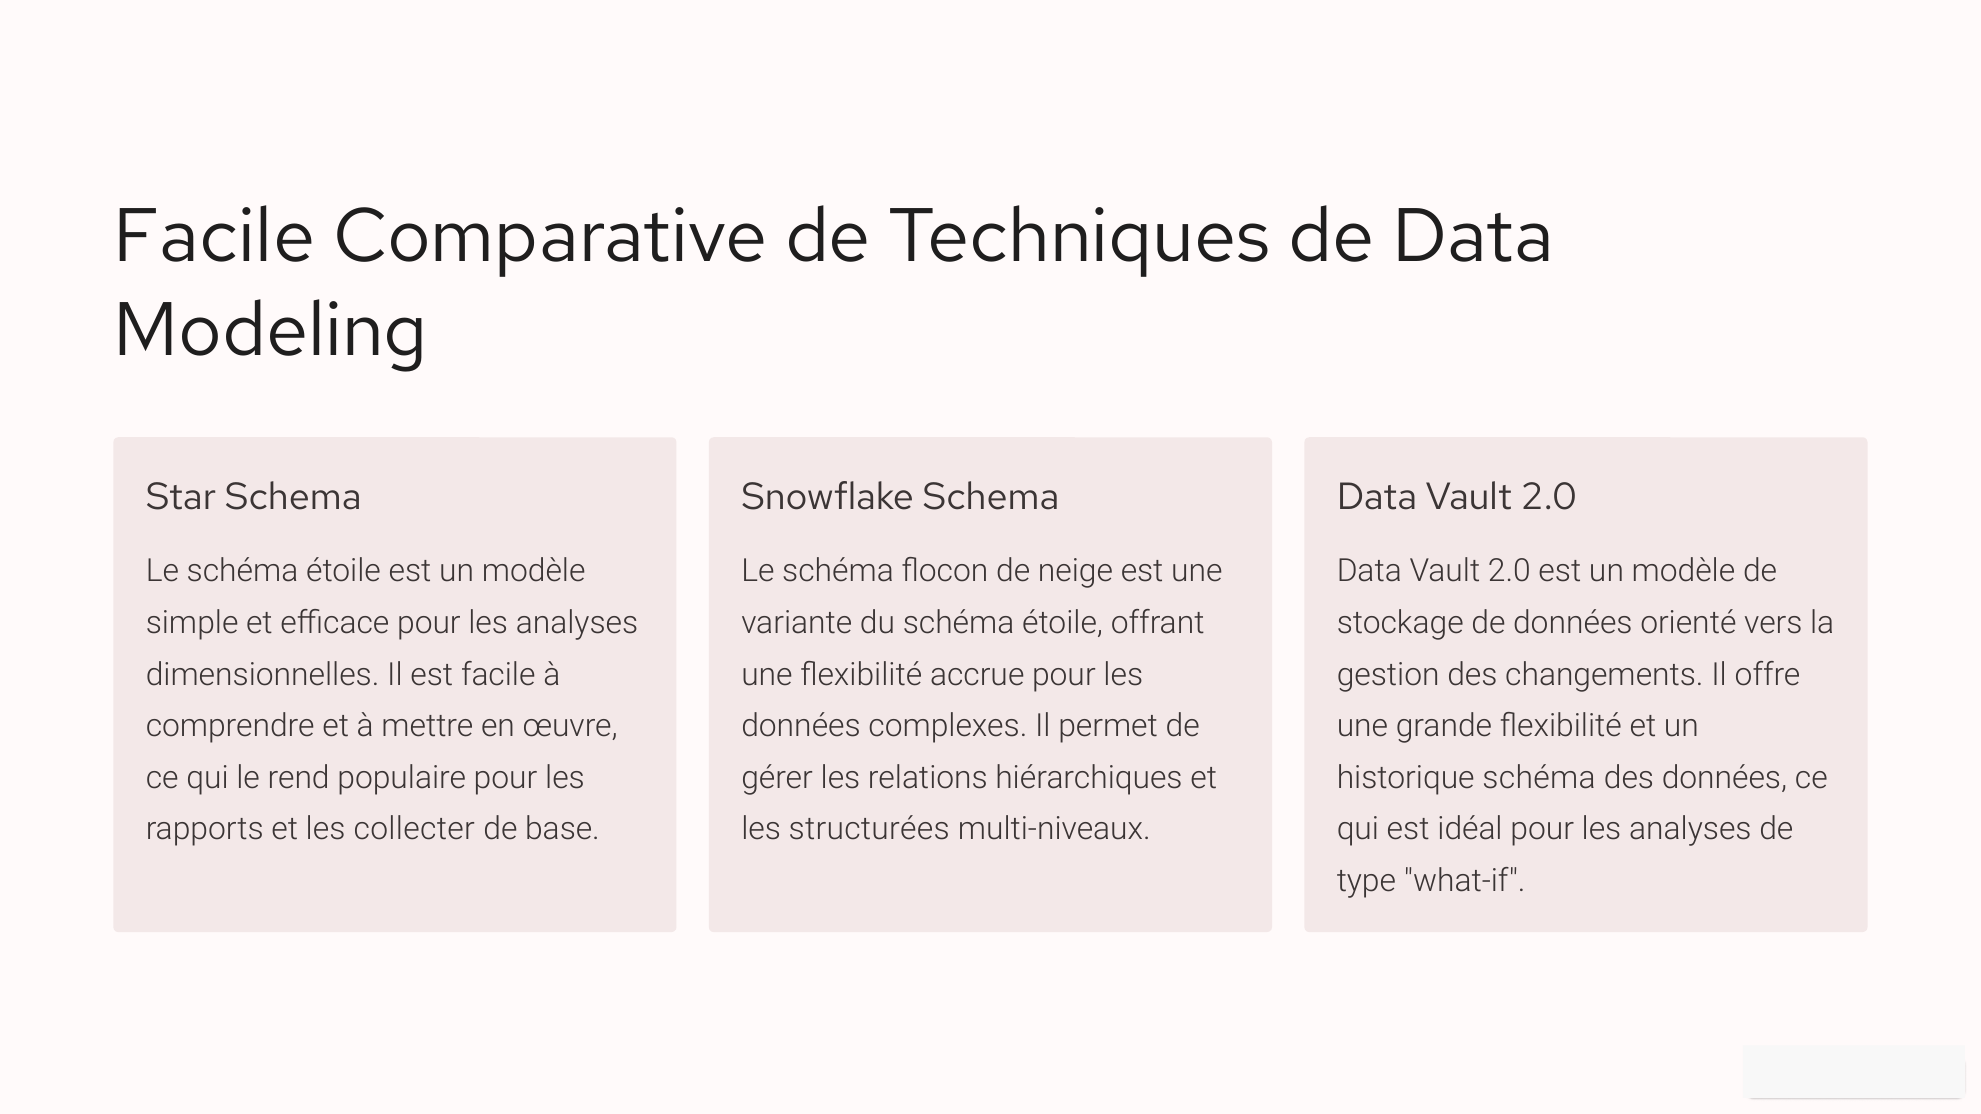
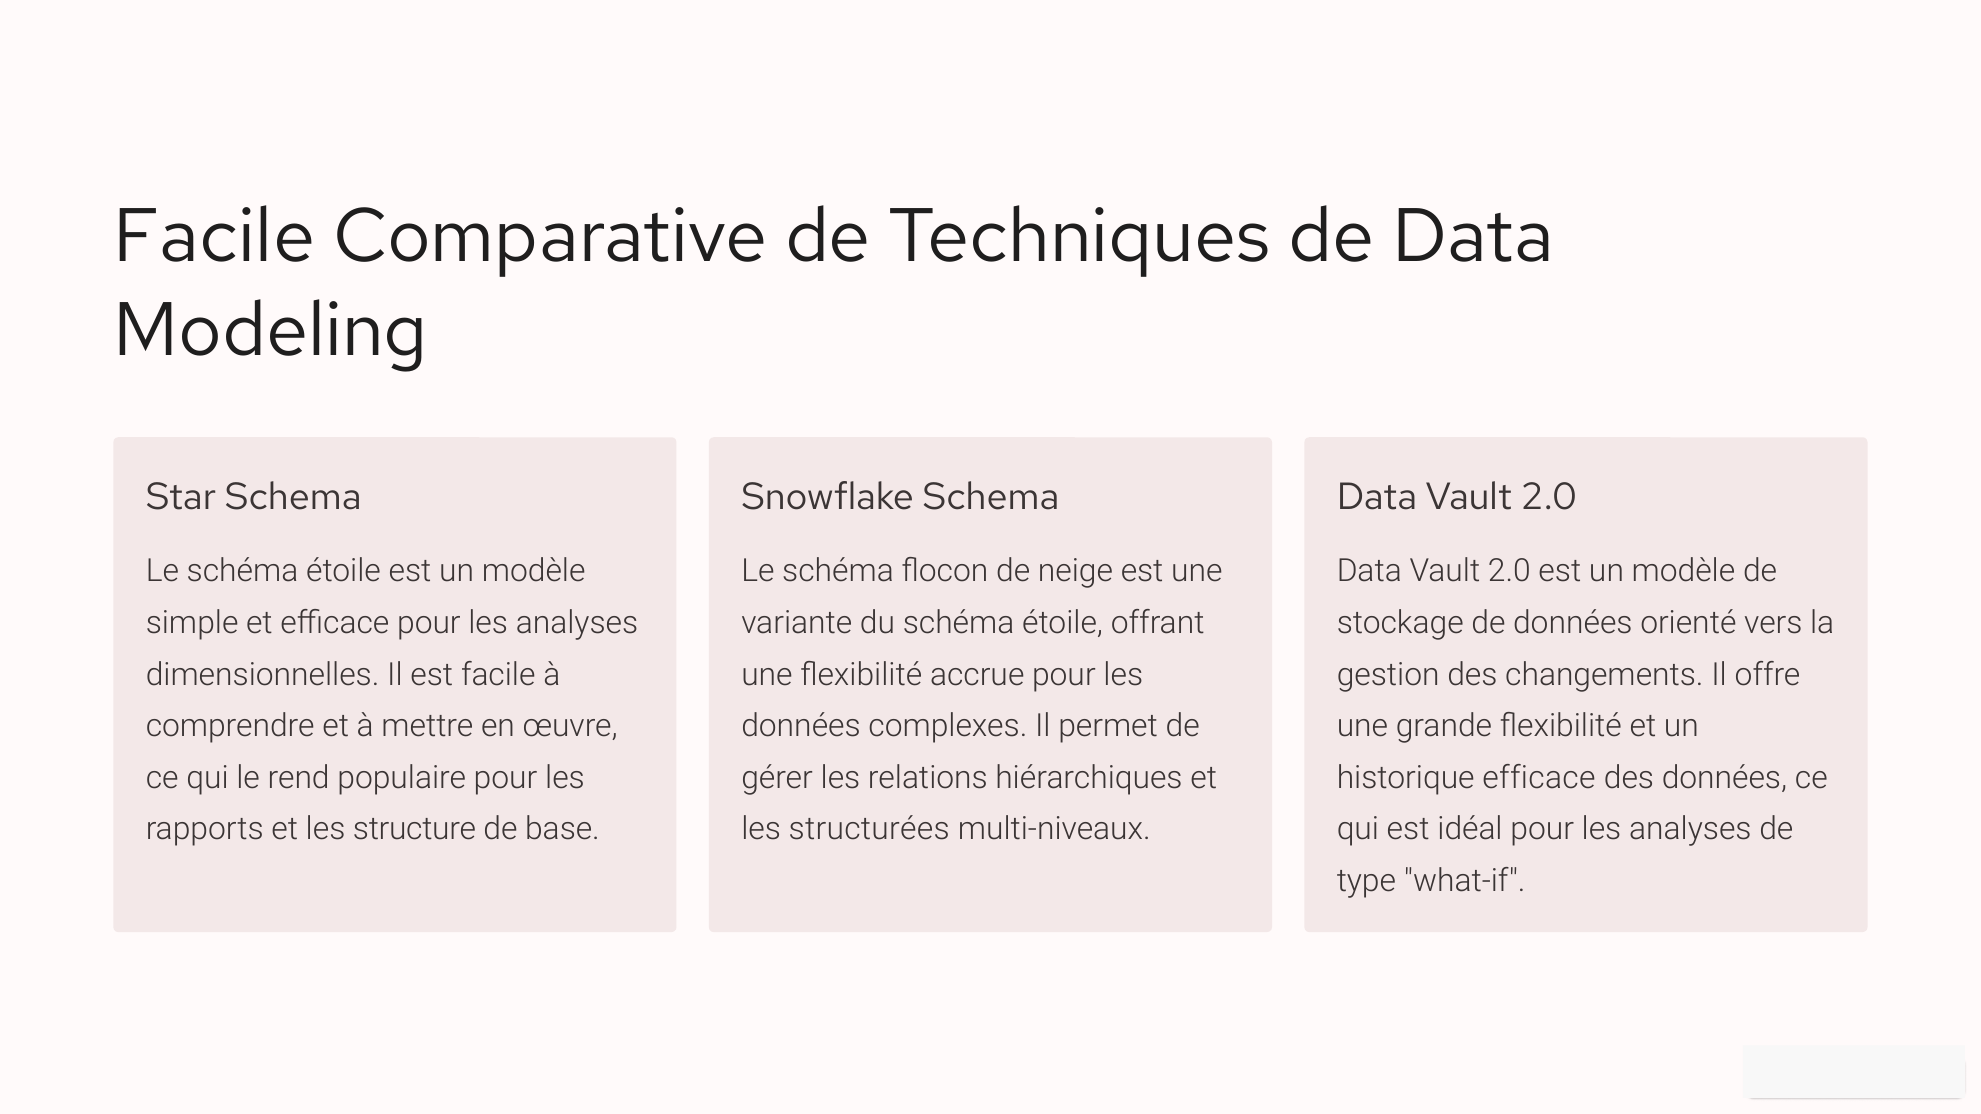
historique schéma: schéma -> efficace (1539, 778)
collecter: collecter -> structure (415, 829)
